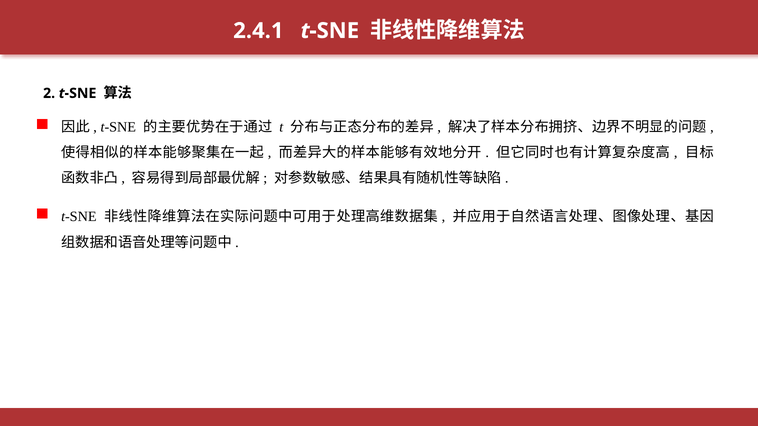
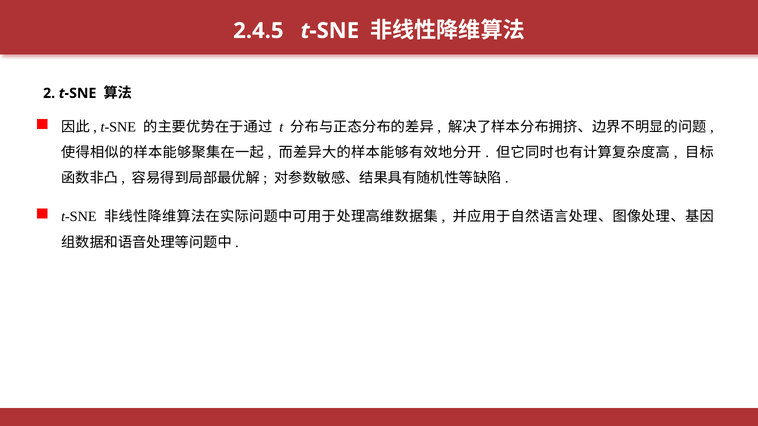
2.4.1: 2.4.1 -> 2.4.5 (258, 31)
